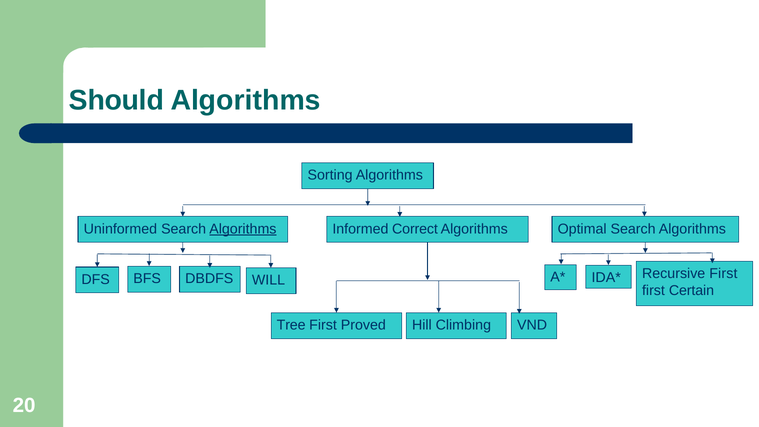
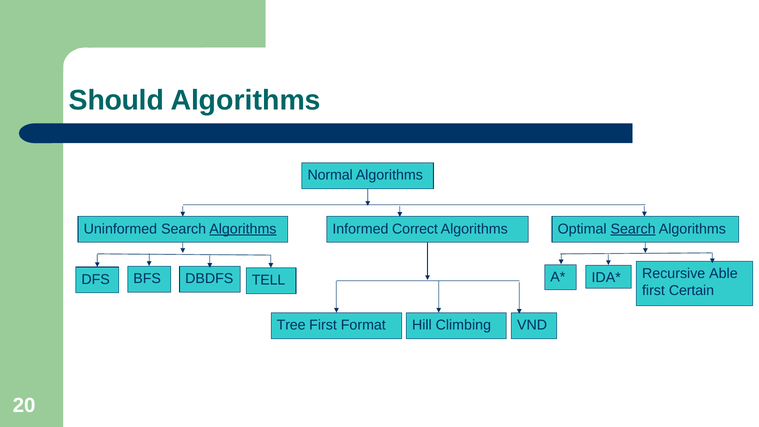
Sorting: Sorting -> Normal (330, 175)
Search underline: none -> present (633, 229)
Recursive First: First -> Able (723, 274)
WILL: WILL -> TELL (269, 280)
Proved: Proved -> Format (363, 325)
